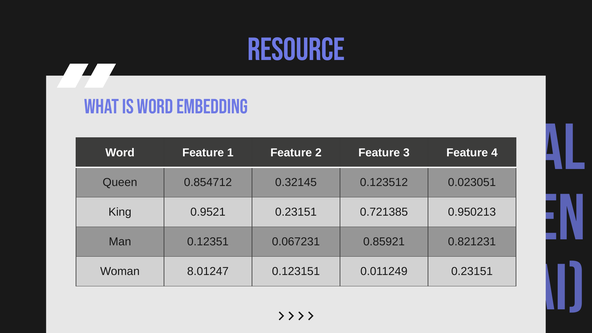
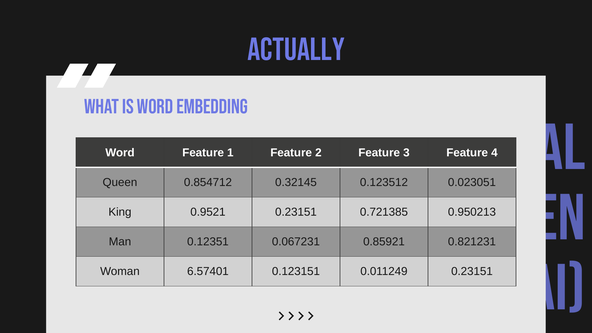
resource: resource -> actually (296, 50)
8.01247: 8.01247 -> 6.57401 (208, 271)
